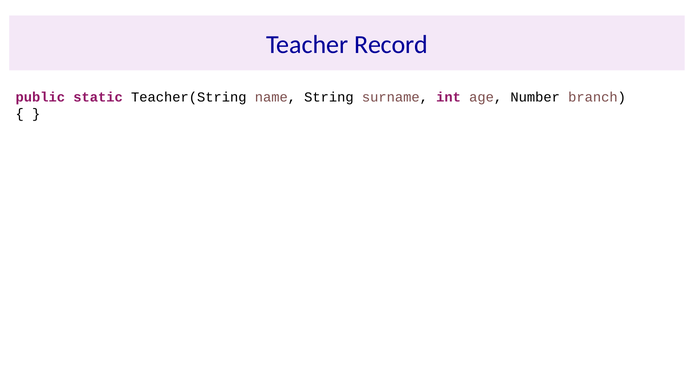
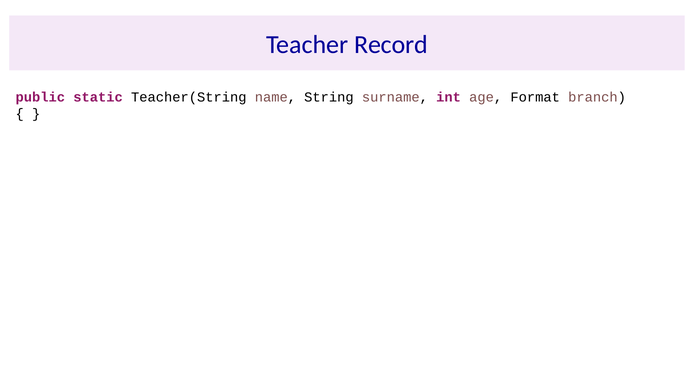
Number: Number -> Format (535, 97)
